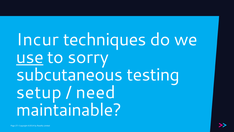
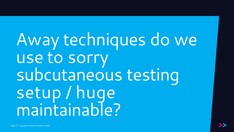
Incur: Incur -> Away (38, 40)
use underline: present -> none (30, 57)
need: need -> huge (96, 92)
